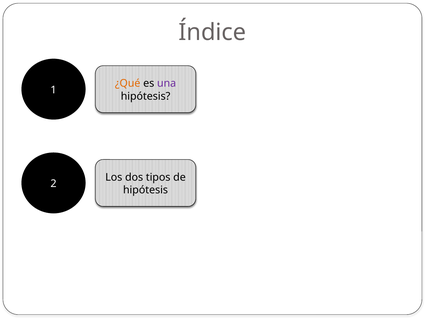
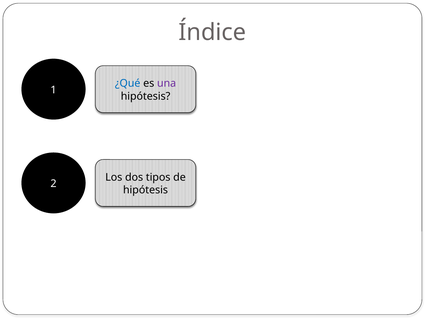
¿Qué colour: orange -> blue (128, 83)
